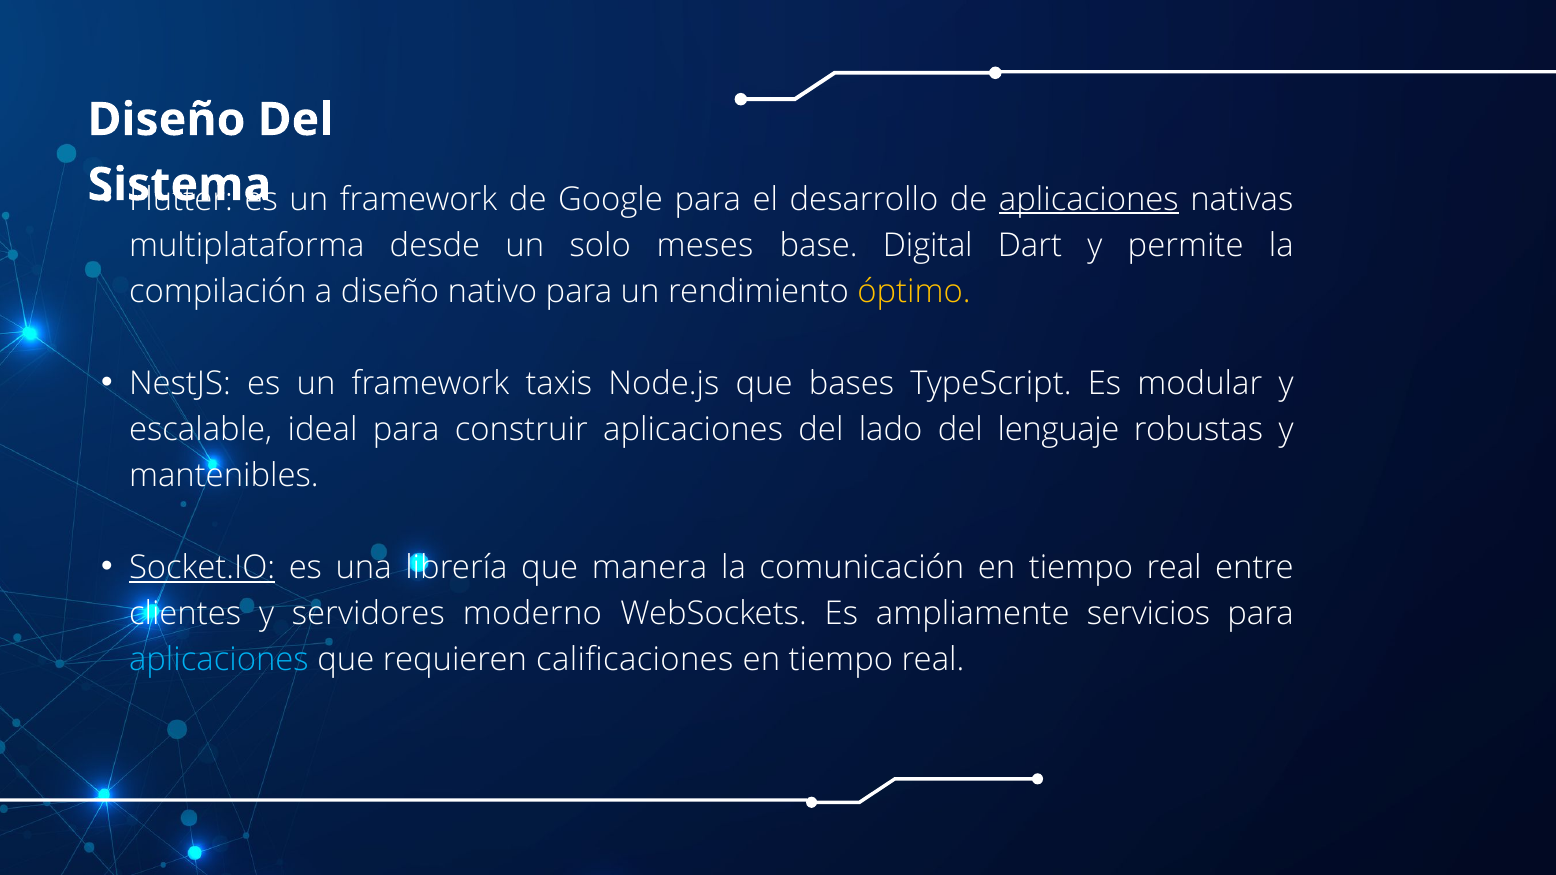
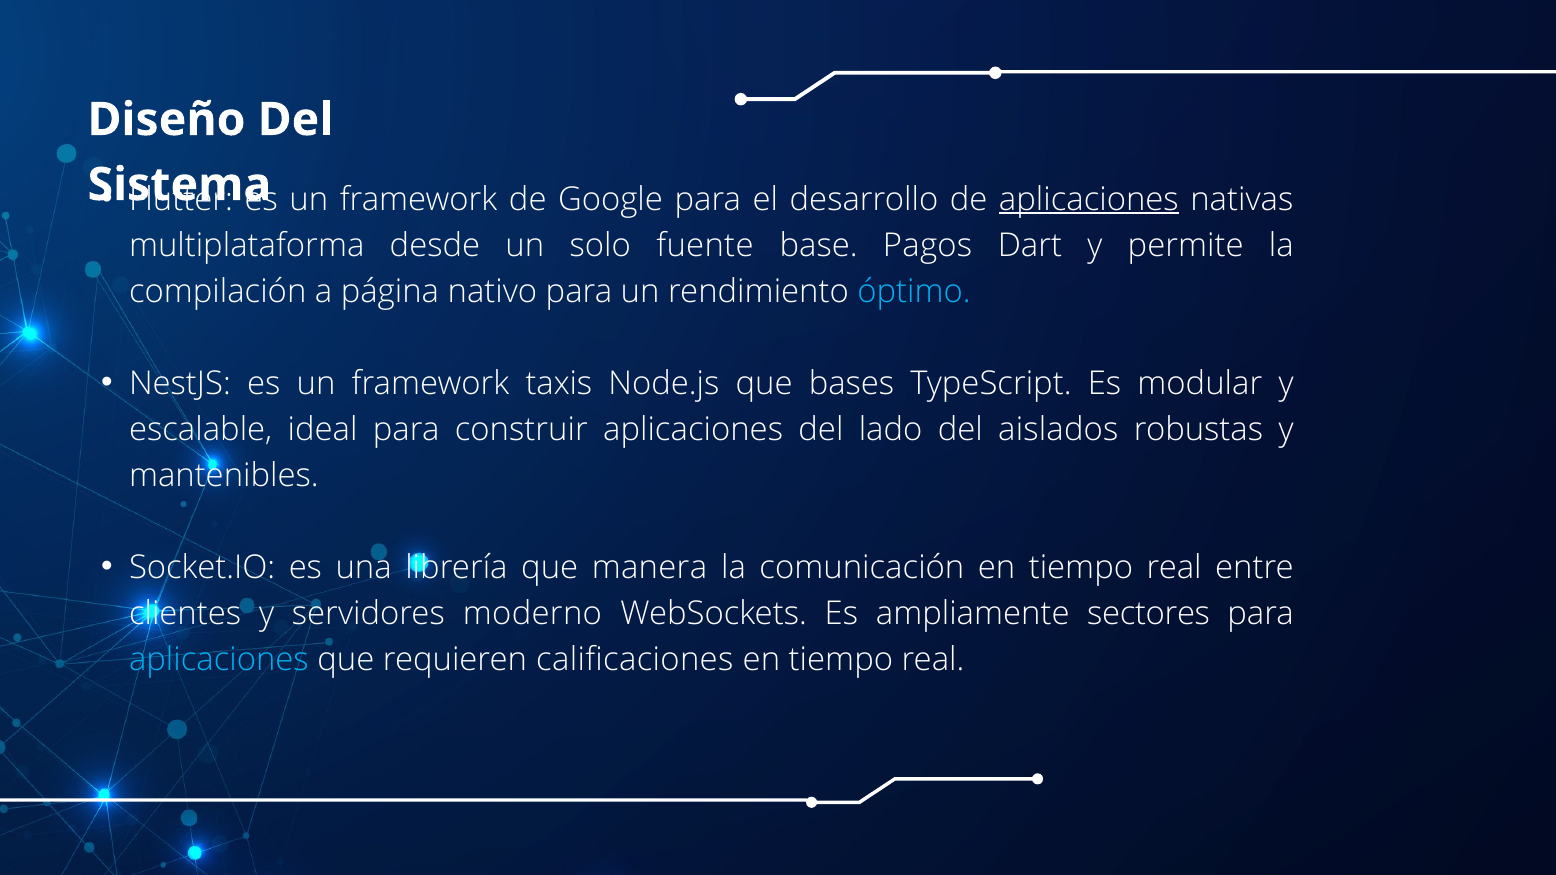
meses: meses -> fuente (705, 245)
Digital: Digital -> Pagos (928, 245)
a diseño: diseño -> página (390, 291)
óptimo colour: yellow -> light blue (914, 291)
lenguaje: lenguaje -> aislados (1058, 430)
Socket.IO underline: present -> none (202, 568)
servicios: servicios -> sectores (1149, 614)
